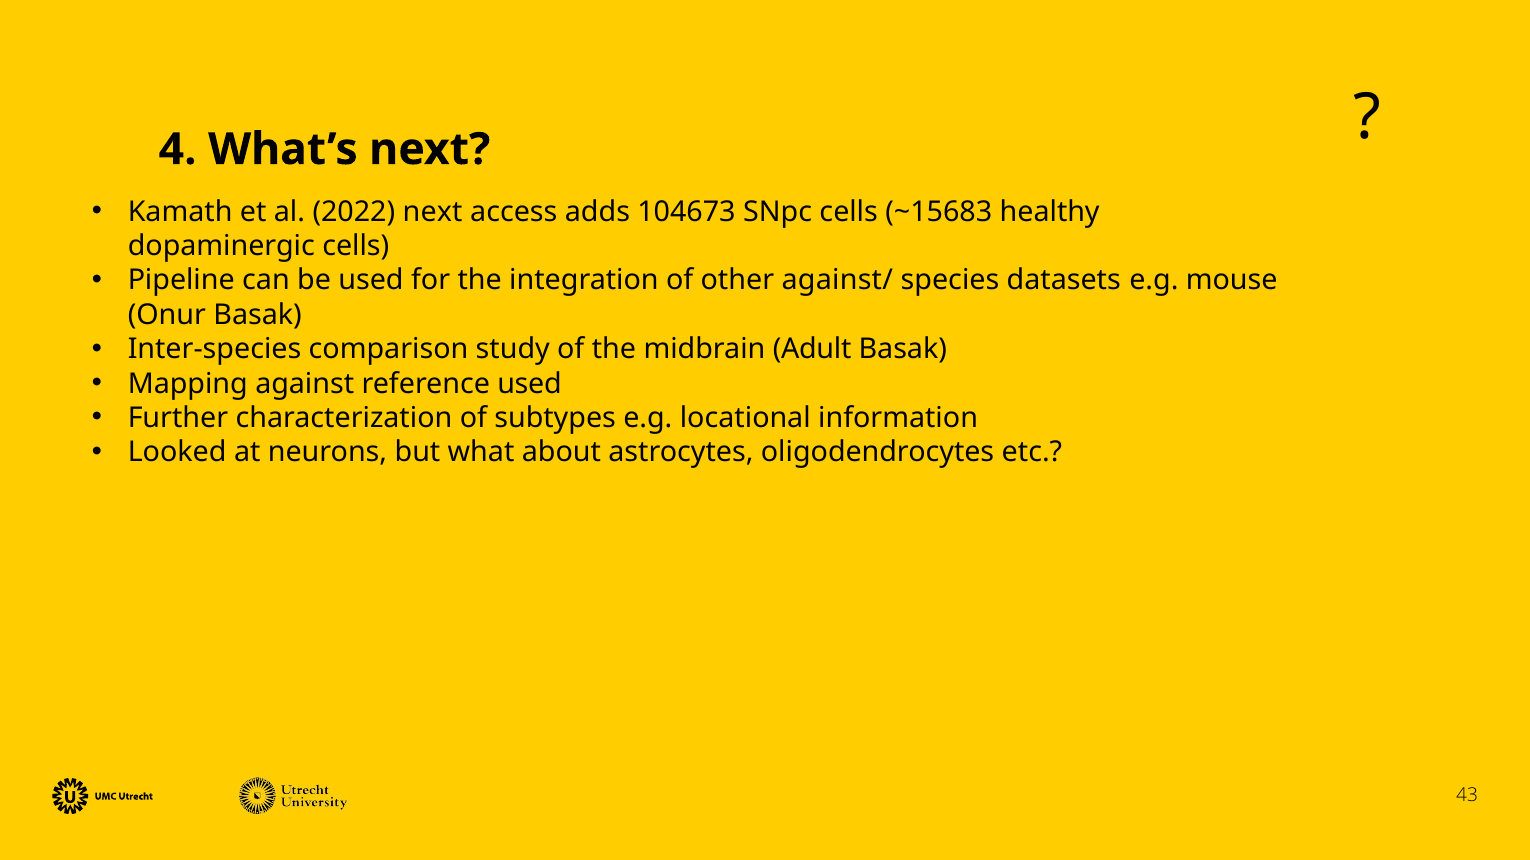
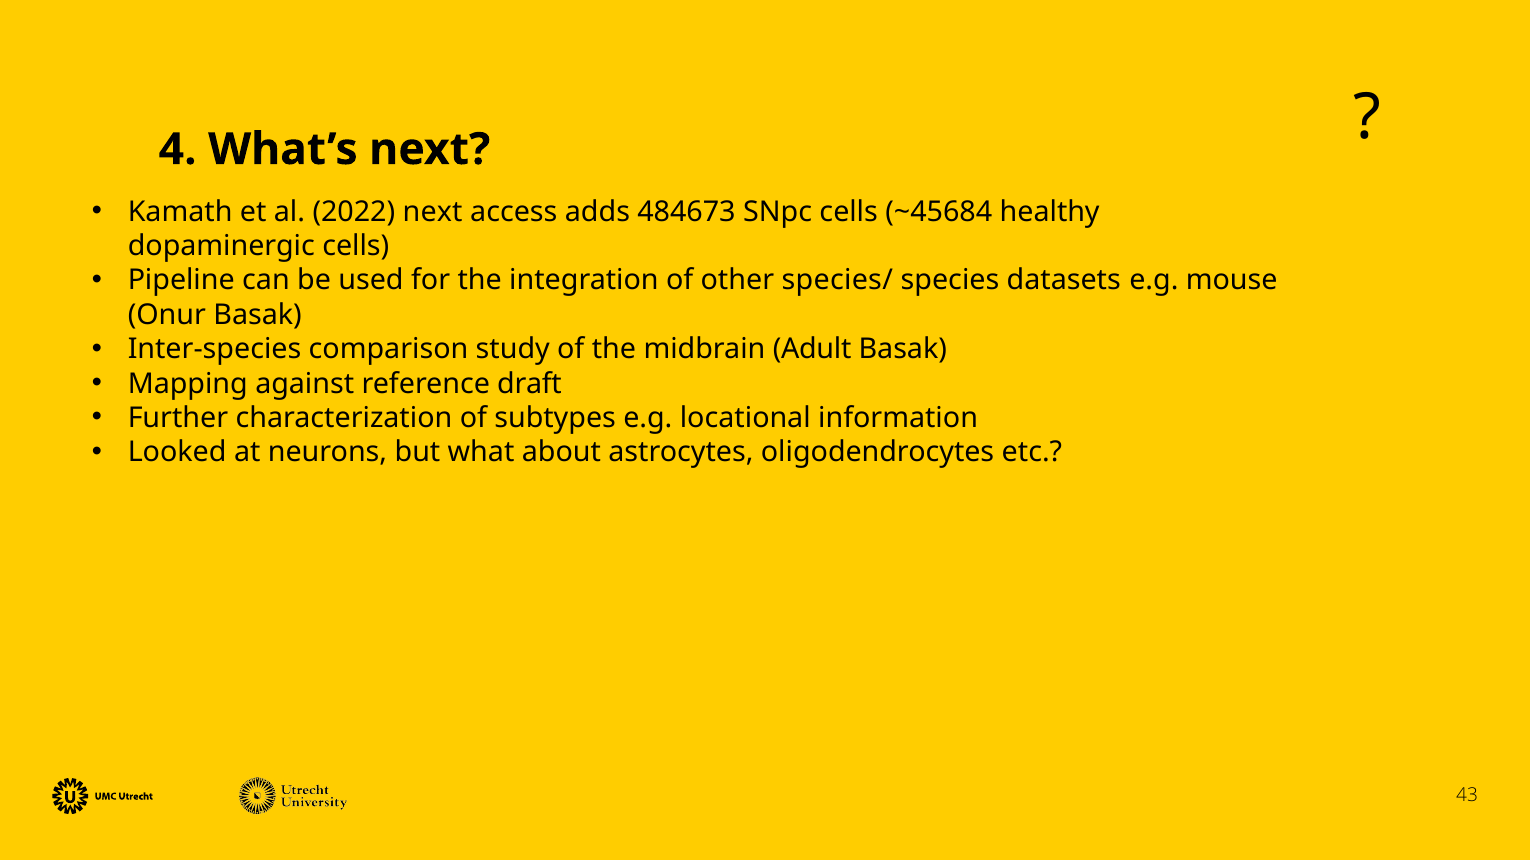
104673: 104673 -> 484673 (686, 212)
~15683: ~15683 -> ~45684 (939, 212)
against/: against/ -> species/ (837, 281)
reference used: used -> draft (529, 384)
